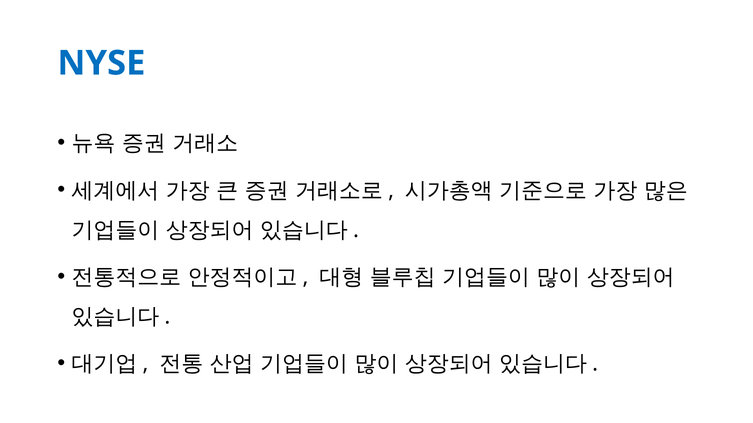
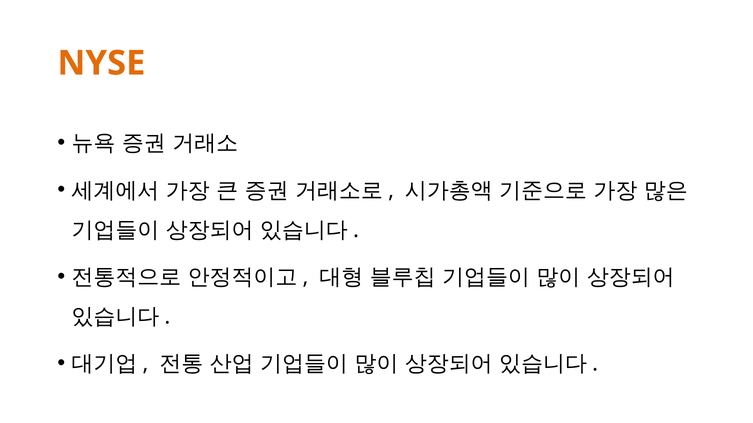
NYSE colour: blue -> orange (101, 63)
